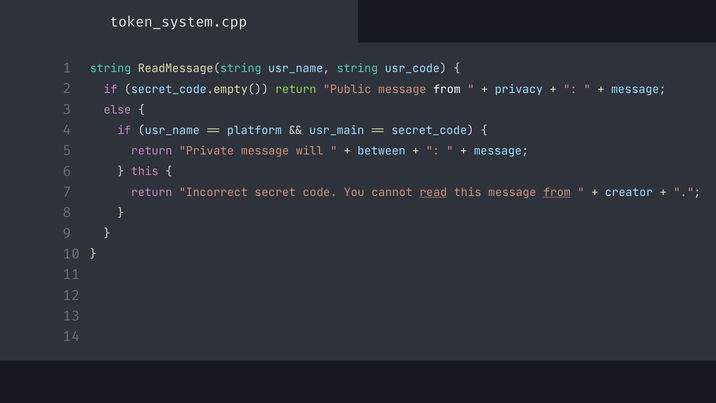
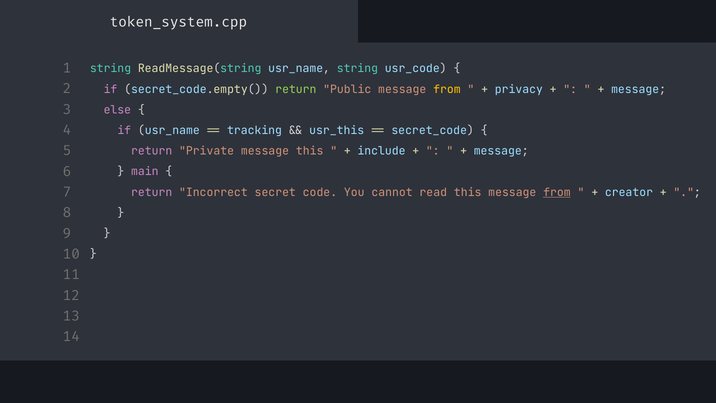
from colour: white -> yellow (447, 89)
platform: platform -> tracking (255, 130)
usr_main: usr_main -> usr_this (337, 130)
message will: will -> this (310, 151)
between: between -> include (381, 151)
this: this -> main (145, 172)
read underline: present -> none (433, 192)
